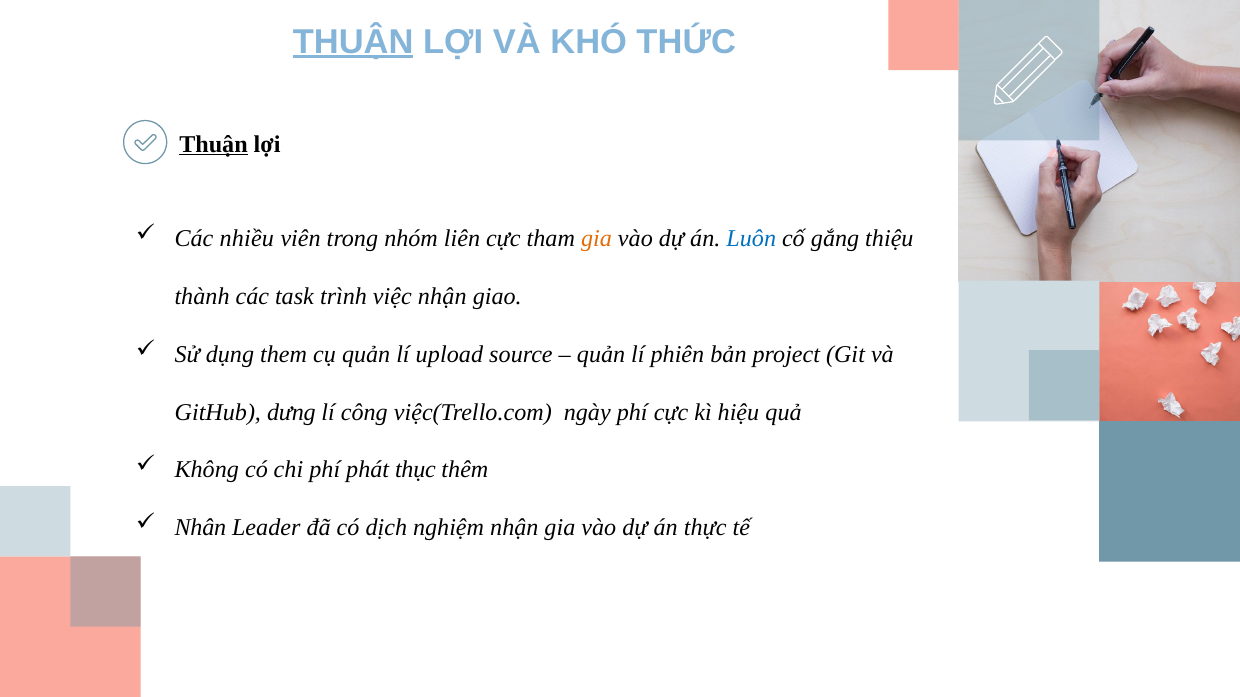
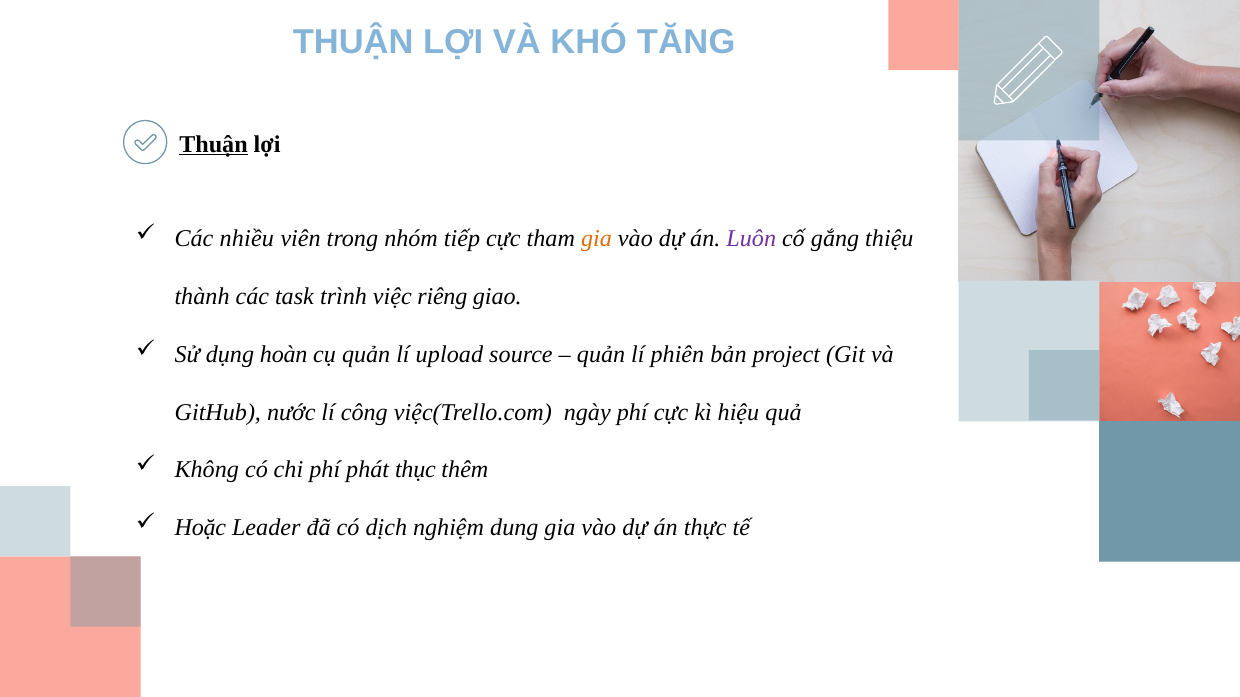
THUẬN underline: present -> none (353, 42)
THỨC: THỨC -> TĂNG (686, 42)
liên: liên -> tiếp (462, 239)
Luôn colour: blue -> purple (751, 239)
việc nhận: nhận -> riêng (442, 297)
them: them -> hoàn (284, 355)
dưng: dưng -> nước (291, 412)
Nhân: Nhân -> Hoặc (200, 528)
nghiệm nhận: nhận -> dung (514, 528)
